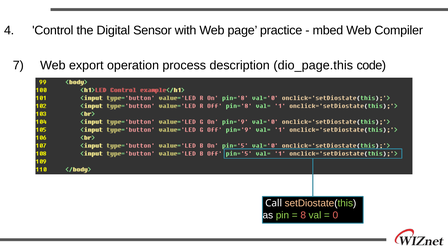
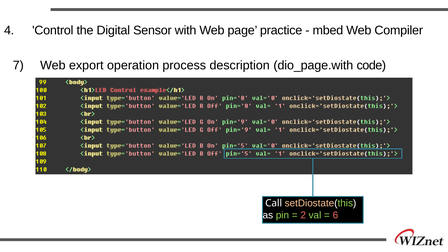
dio_page.this: dio_page.this -> dio_page.with (313, 65)
8: 8 -> 2 (303, 215)
0: 0 -> 6 (335, 215)
